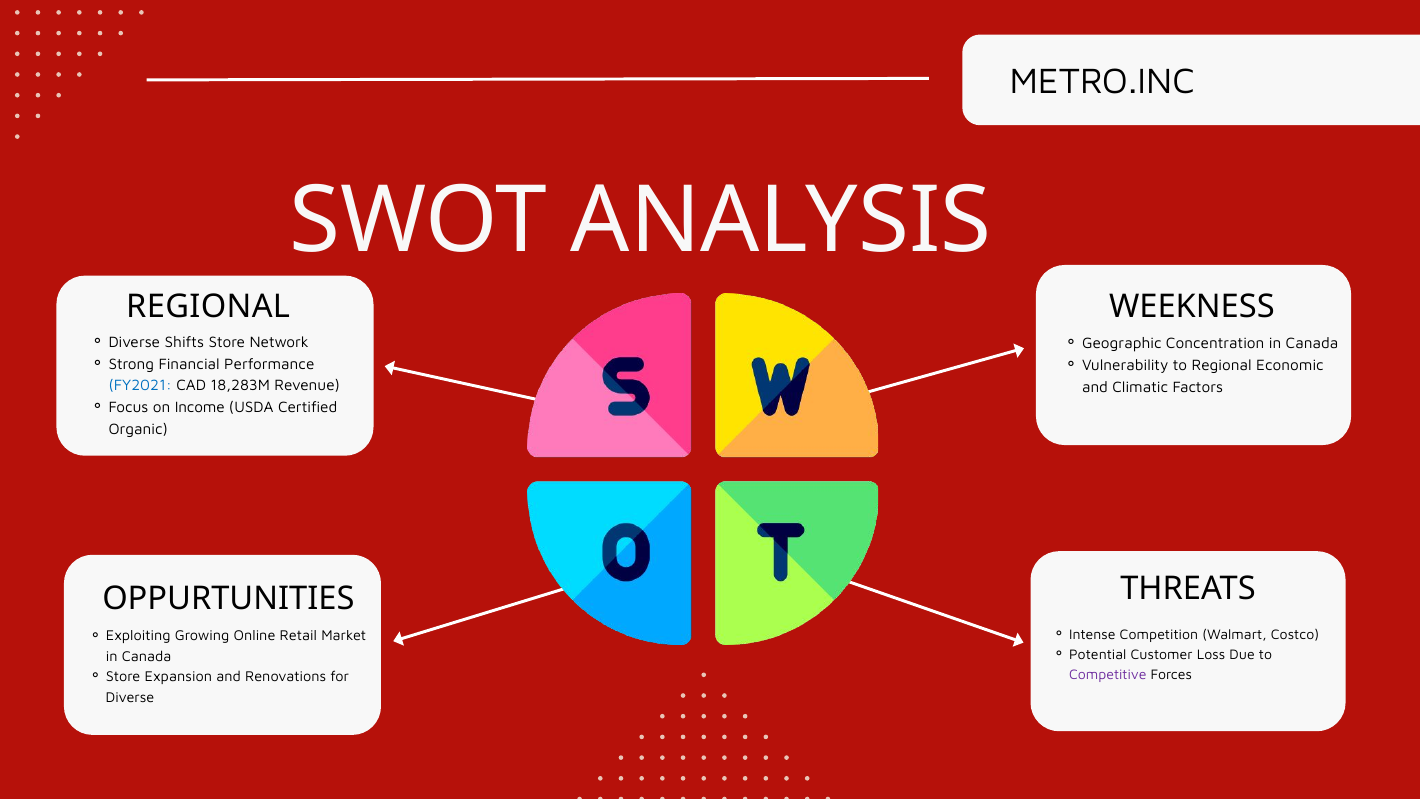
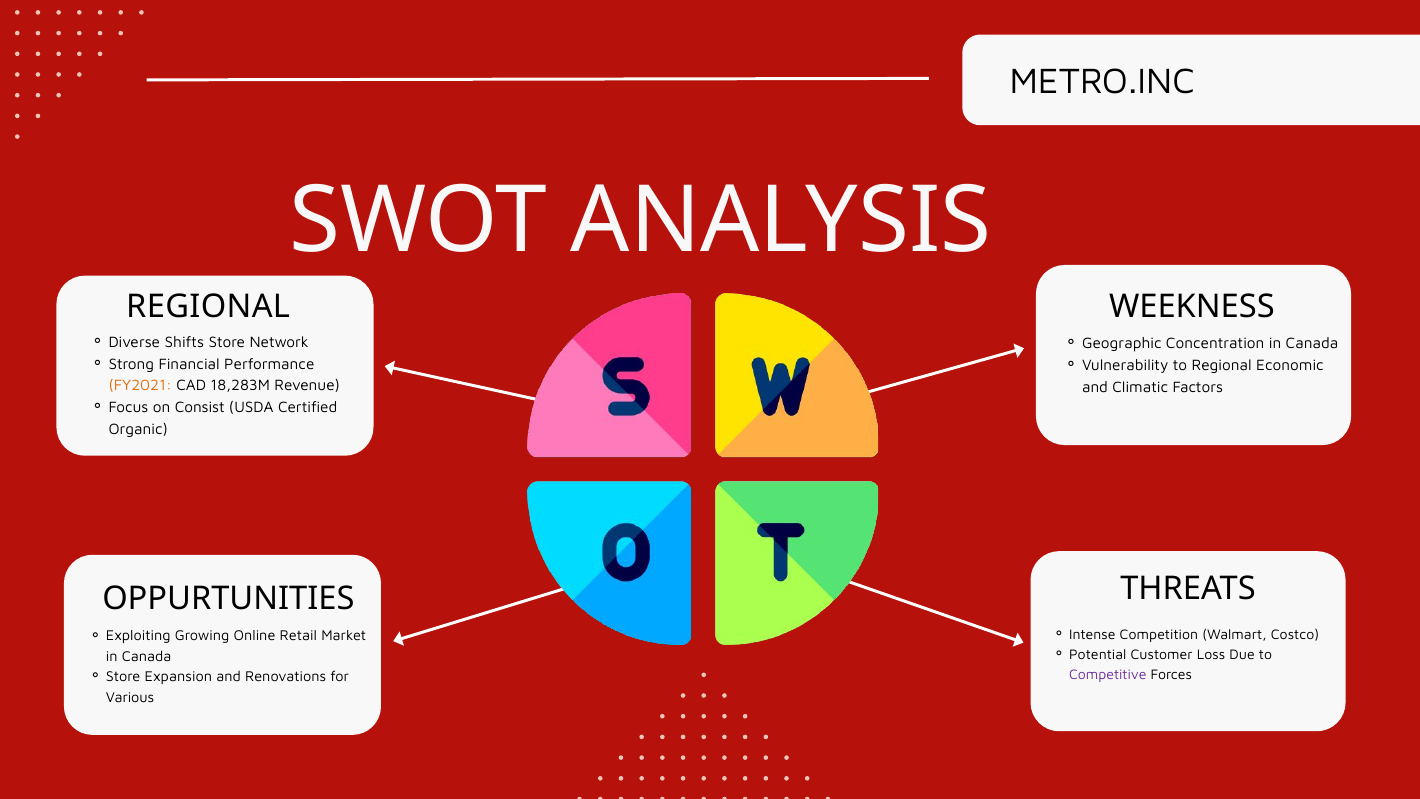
FY2021 colour: blue -> orange (140, 386)
Income: Income -> Consist (200, 407)
Diverse: Diverse -> Various (130, 697)
